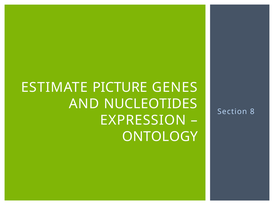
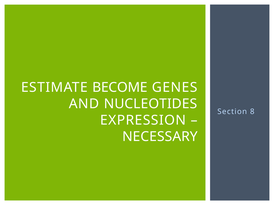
PICTURE: PICTURE -> BECOME (120, 88)
ONTOLOGY: ONTOLOGY -> NECESSARY (160, 137)
